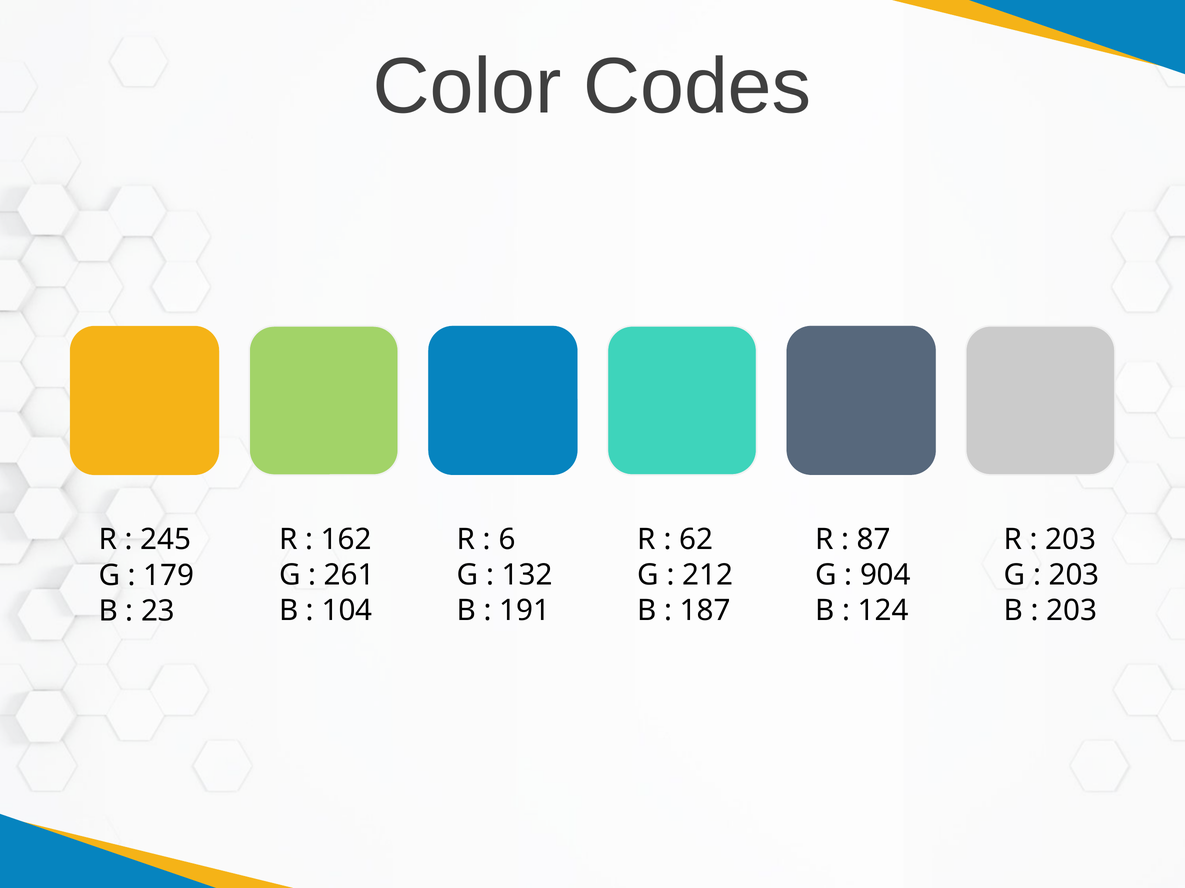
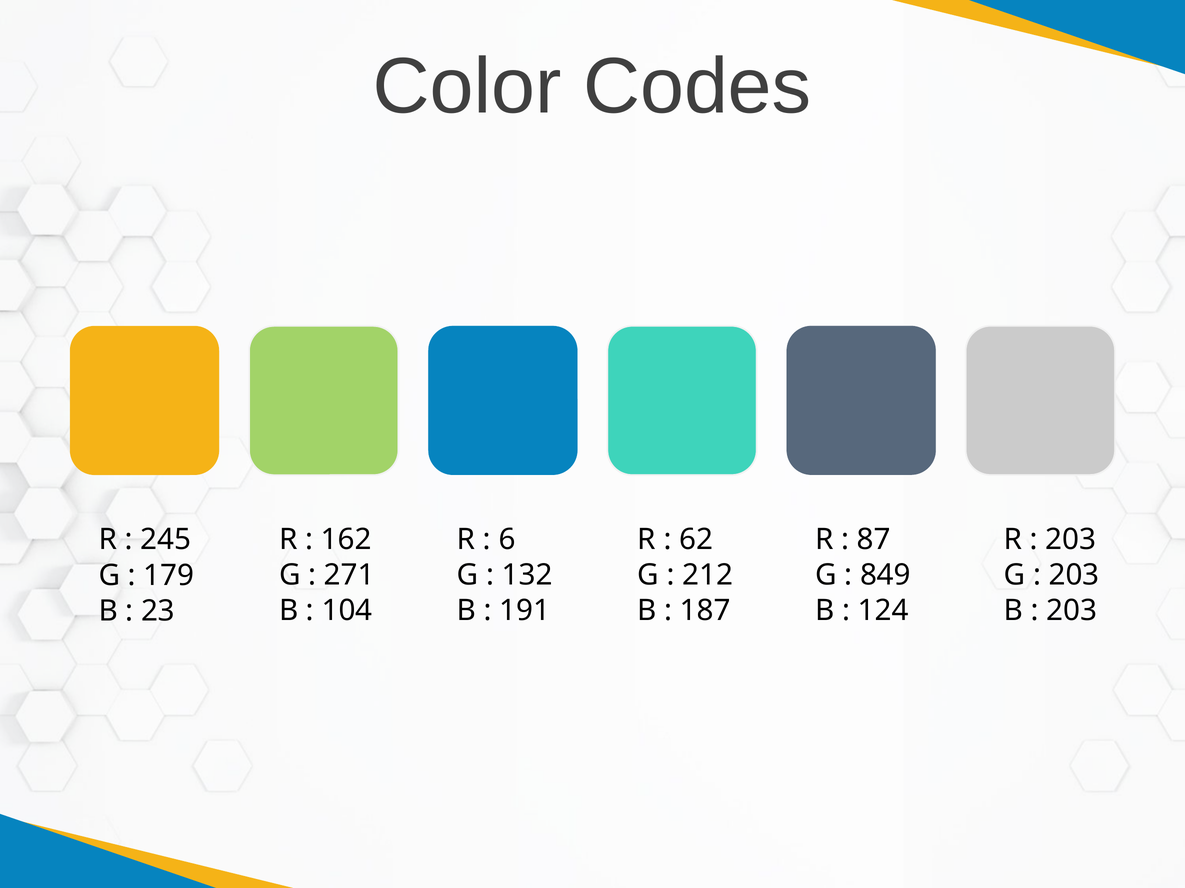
261: 261 -> 271 (349, 576)
904: 904 -> 849 (885, 576)
